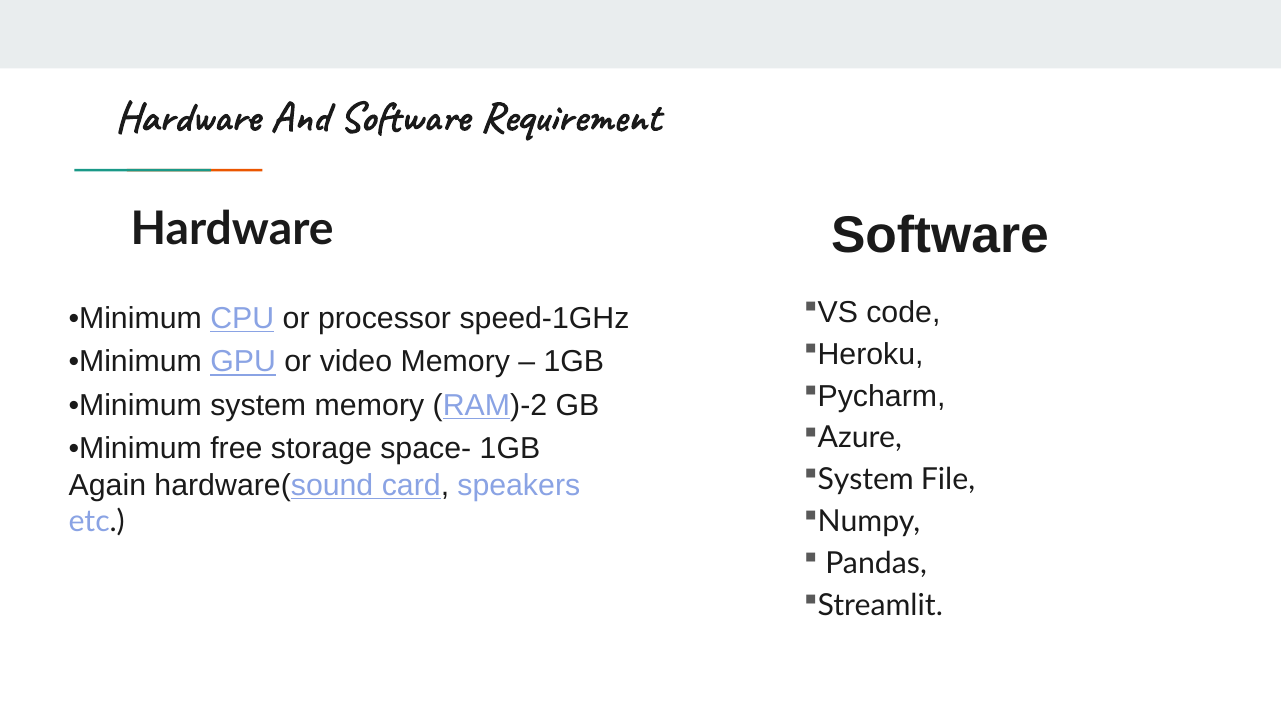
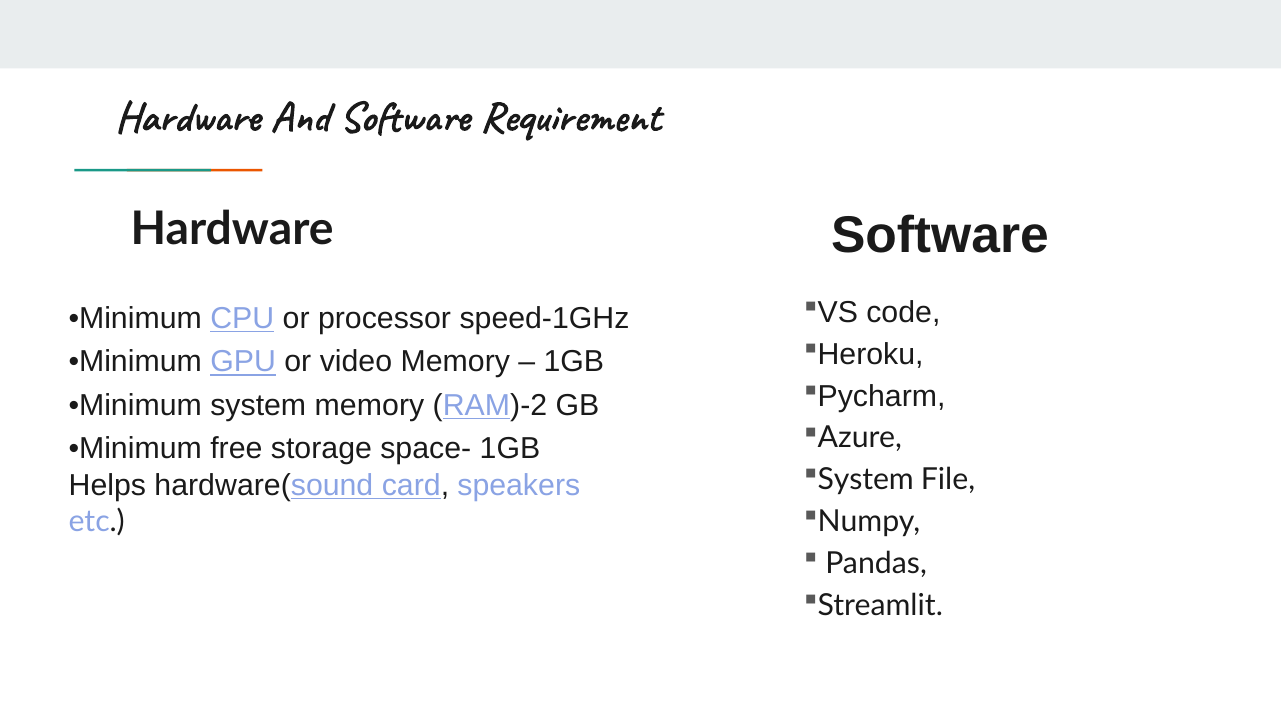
Again: Again -> Helps (107, 485)
